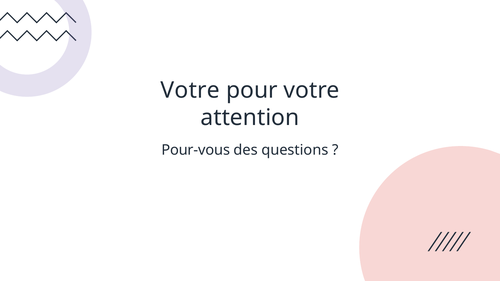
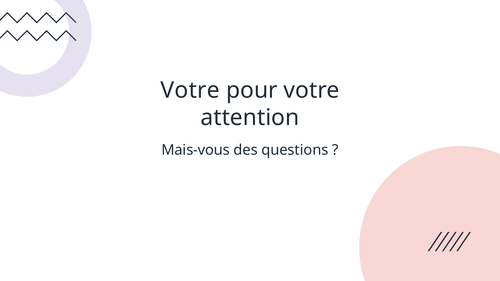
Pour-vous: Pour-vous -> Mais-vous (196, 150)
